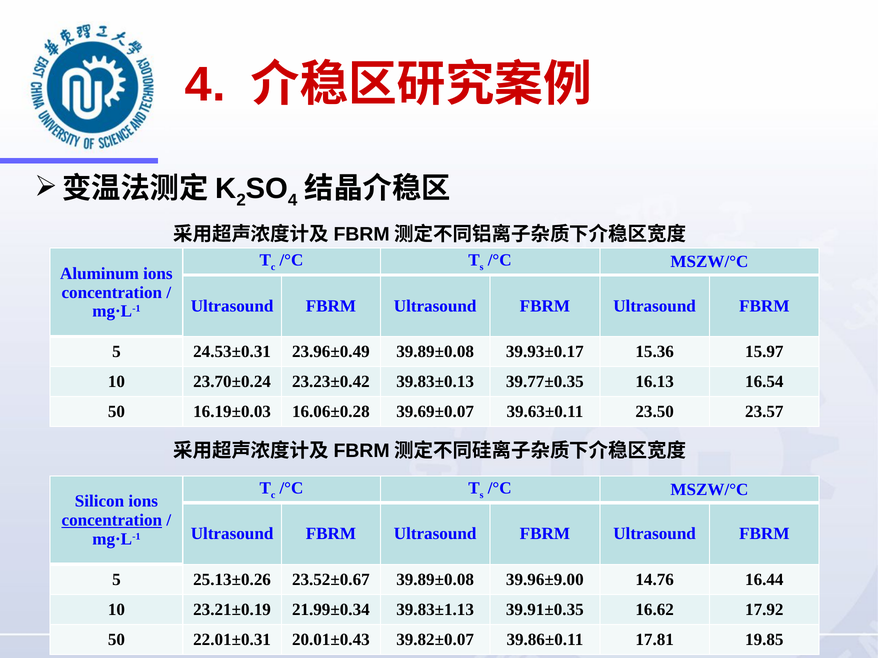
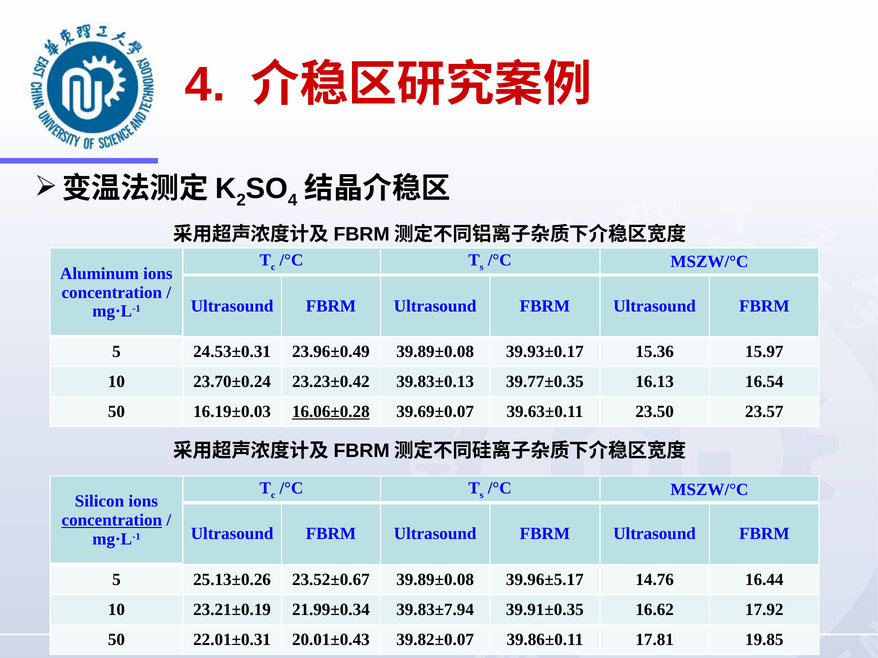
16.06±0.28 underline: none -> present (331, 412)
39.96±9.00: 39.96±9.00 -> 39.96±5.17 (545, 580)
39.83±1.13: 39.83±1.13 -> 39.83±7.94 (435, 610)
